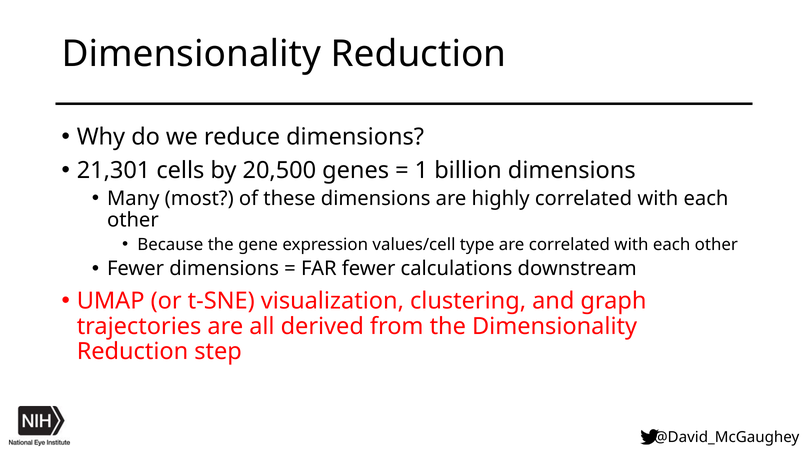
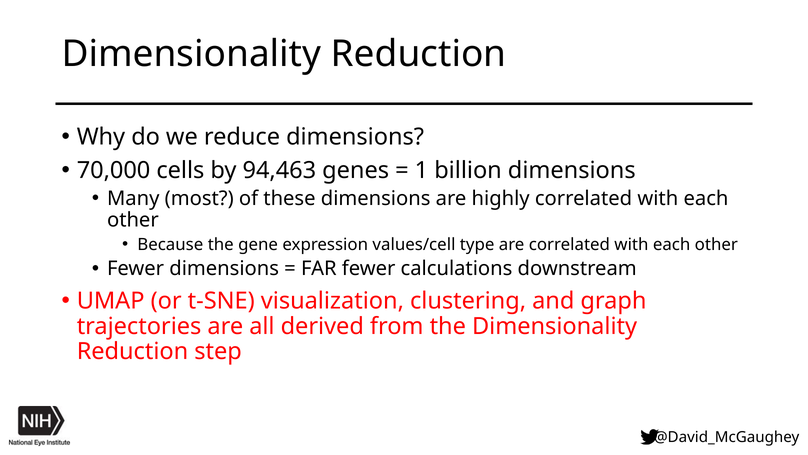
21,301: 21,301 -> 70,000 (114, 170)
20,500: 20,500 -> 94,463 (279, 170)
